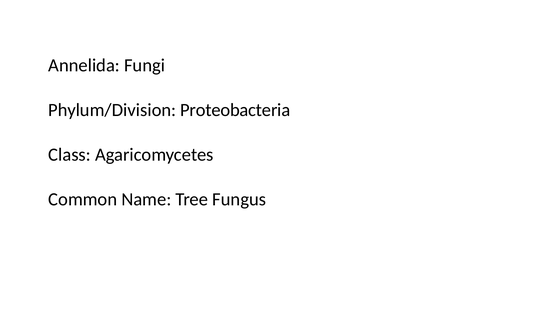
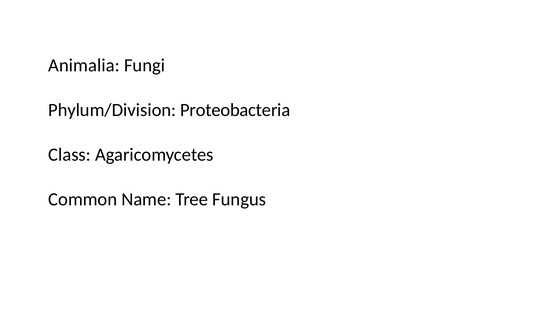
Annelida: Annelida -> Animalia (84, 65)
